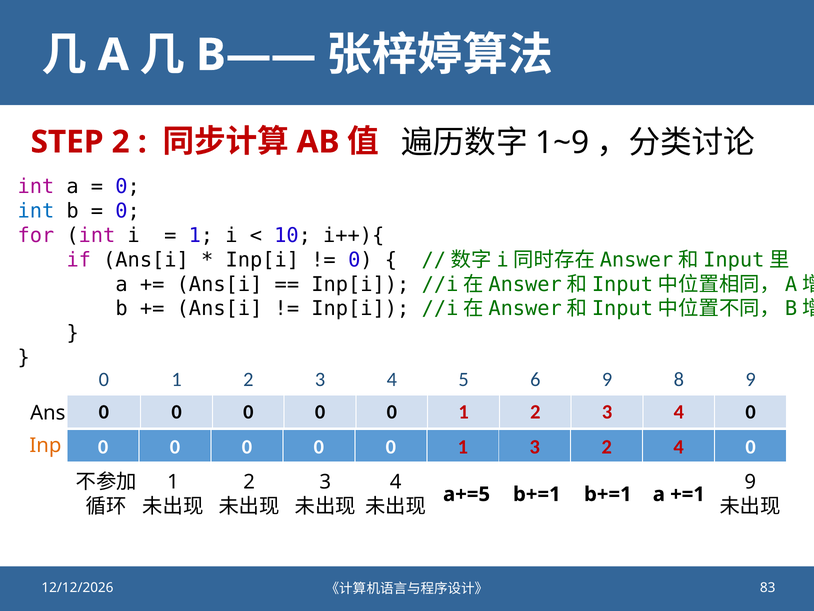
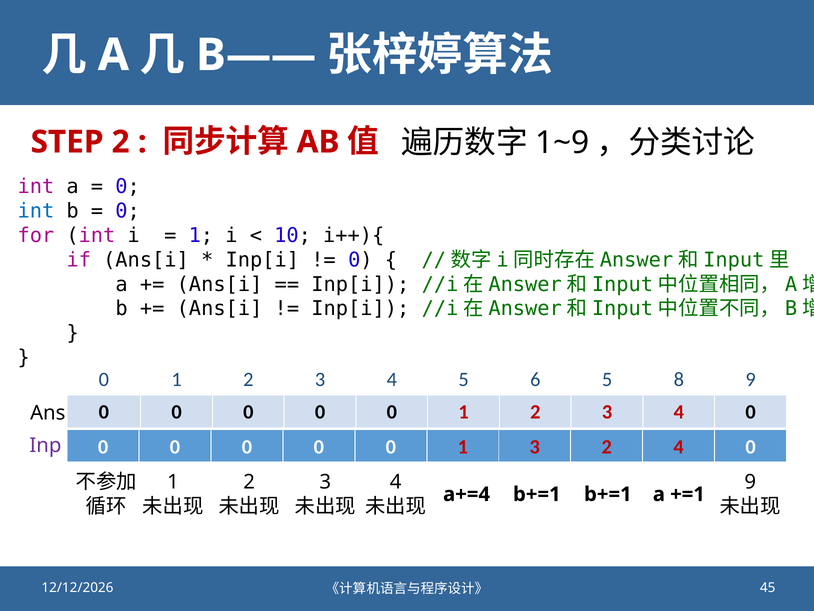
6 9: 9 -> 5 (607, 379)
Inp colour: orange -> purple (45, 445)
a+=5: a+=5 -> a+=4 (467, 494)
83: 83 -> 45 (768, 587)
